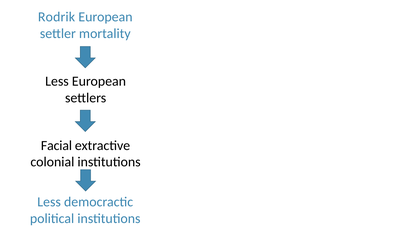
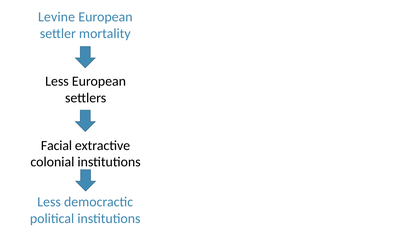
Rodrik: Rodrik -> Levine (57, 17)
